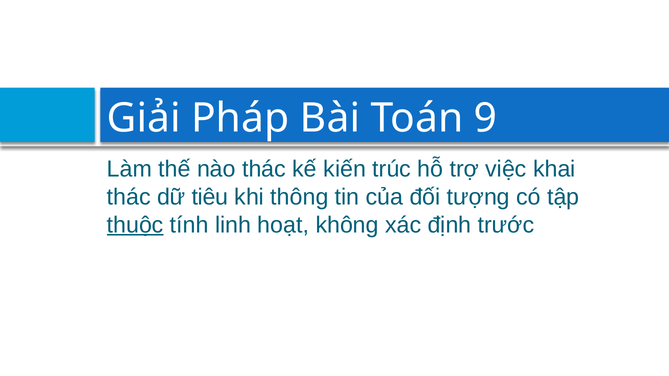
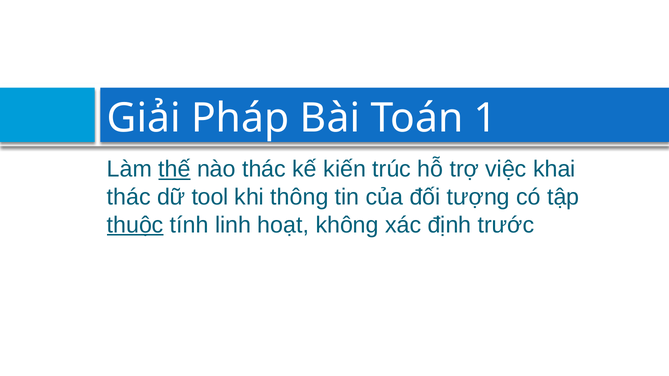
9: 9 -> 1 (486, 118)
thế underline: none -> present (175, 169)
tiêu: tiêu -> tool (210, 197)
